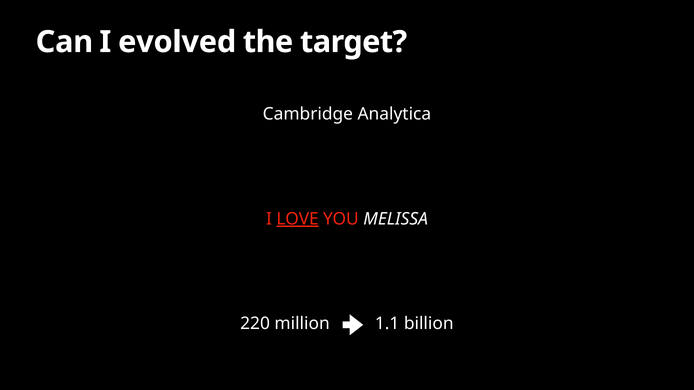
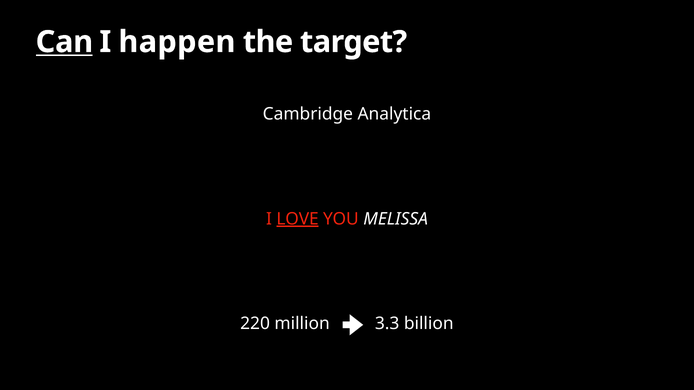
Can underline: none -> present (64, 42)
evolved: evolved -> happen (177, 42)
1.1: 1.1 -> 3.3 (387, 324)
